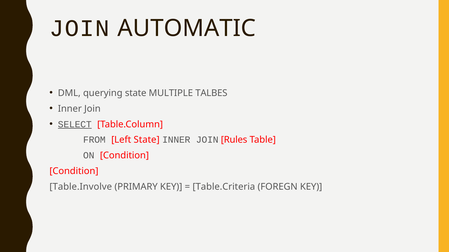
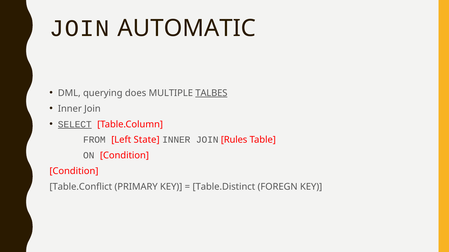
querying state: state -> does (136, 93)
TALBES underline: none -> present (211, 93)
Table.Involve: Table.Involve -> Table.Conflict (81, 187)
Table.Criteria: Table.Criteria -> Table.Distinct (224, 187)
